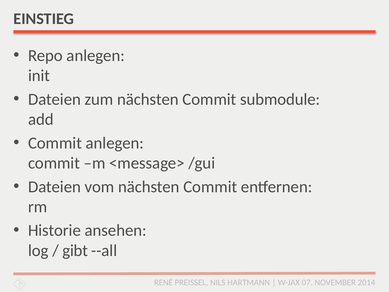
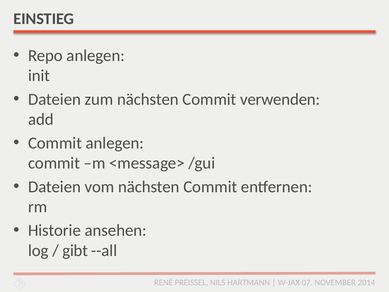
submodule: submodule -> verwenden (280, 99)
